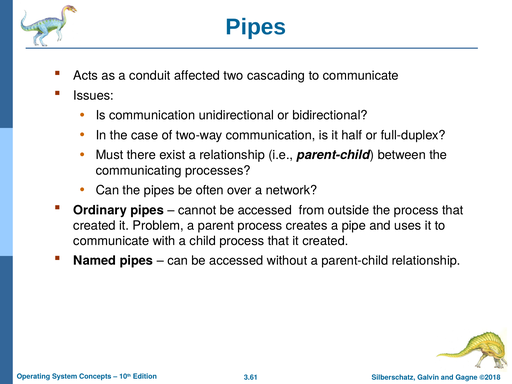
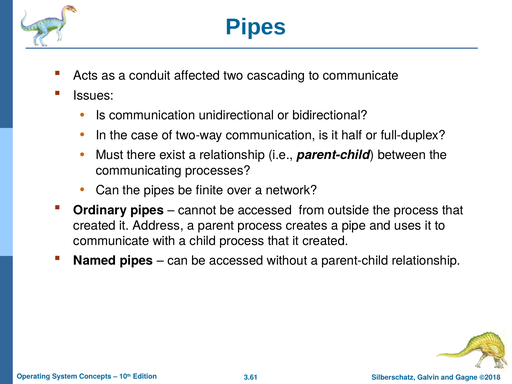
often: often -> finite (210, 190)
Problem: Problem -> Address (158, 225)
